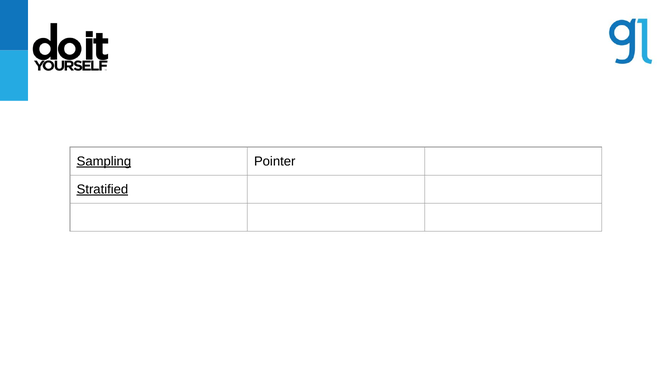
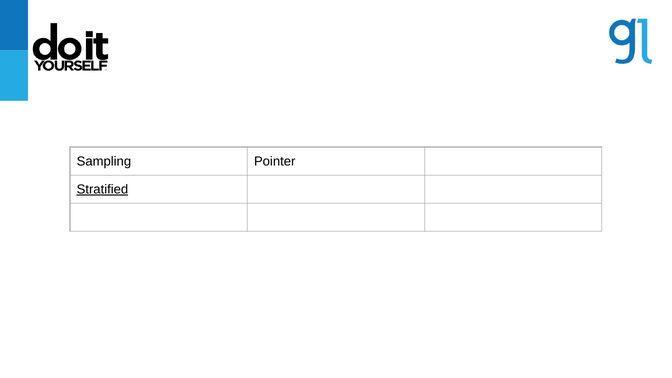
Sampling underline: present -> none (104, 161)
